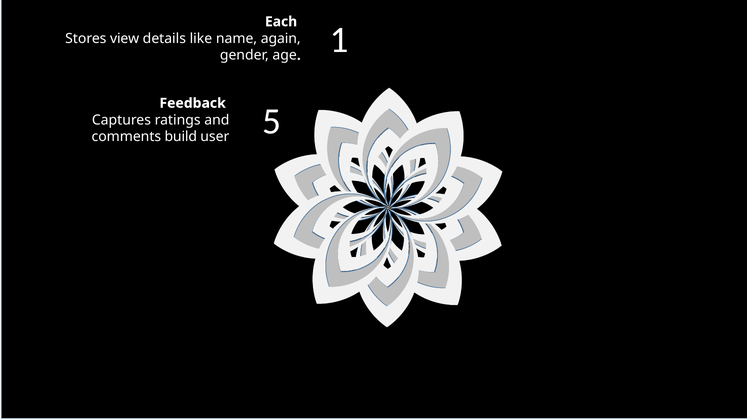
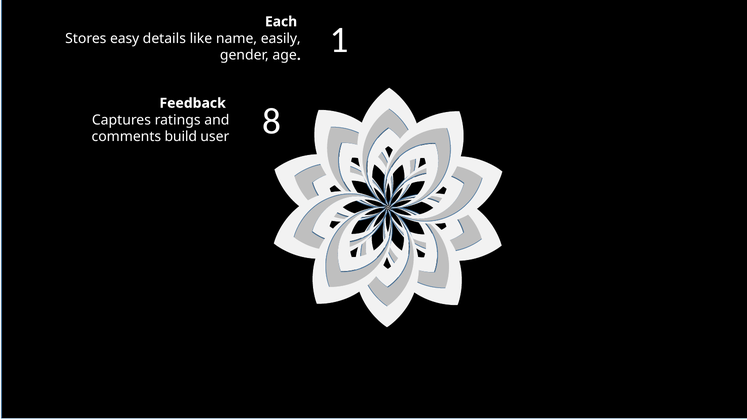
view: view -> easy (125, 38)
again: again -> easily (281, 38)
5: 5 -> 8 (272, 122)
